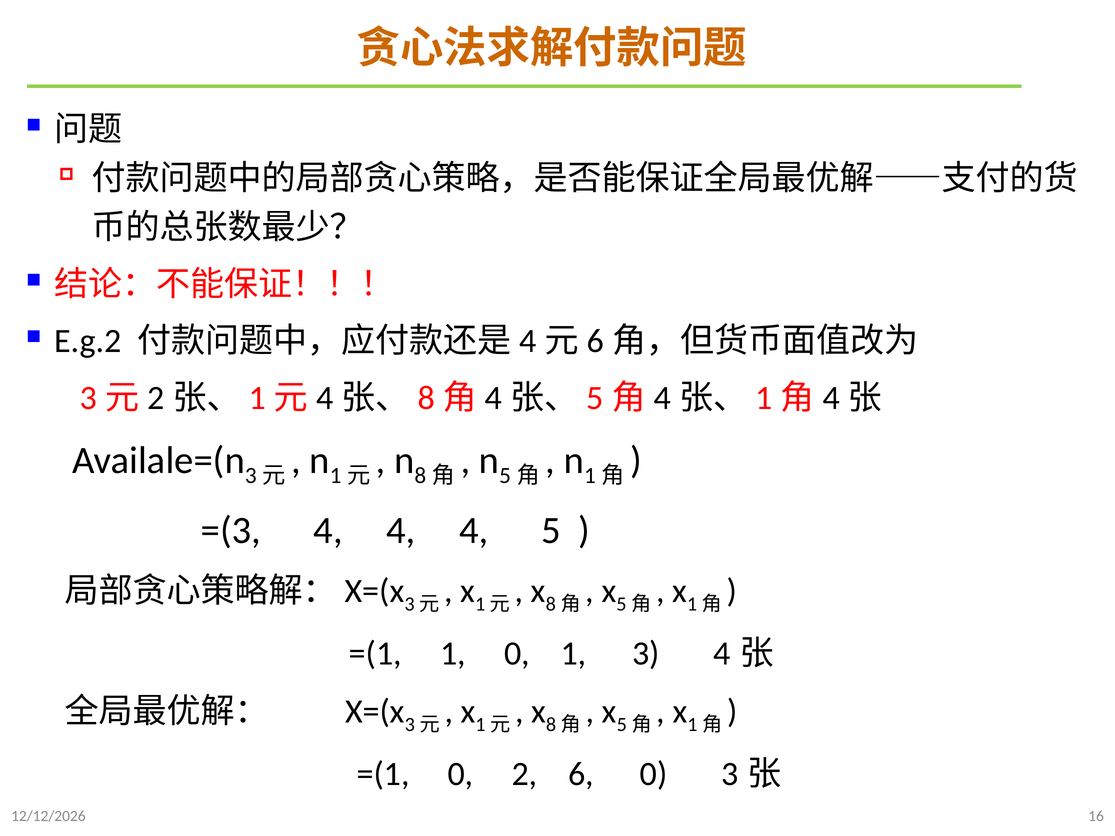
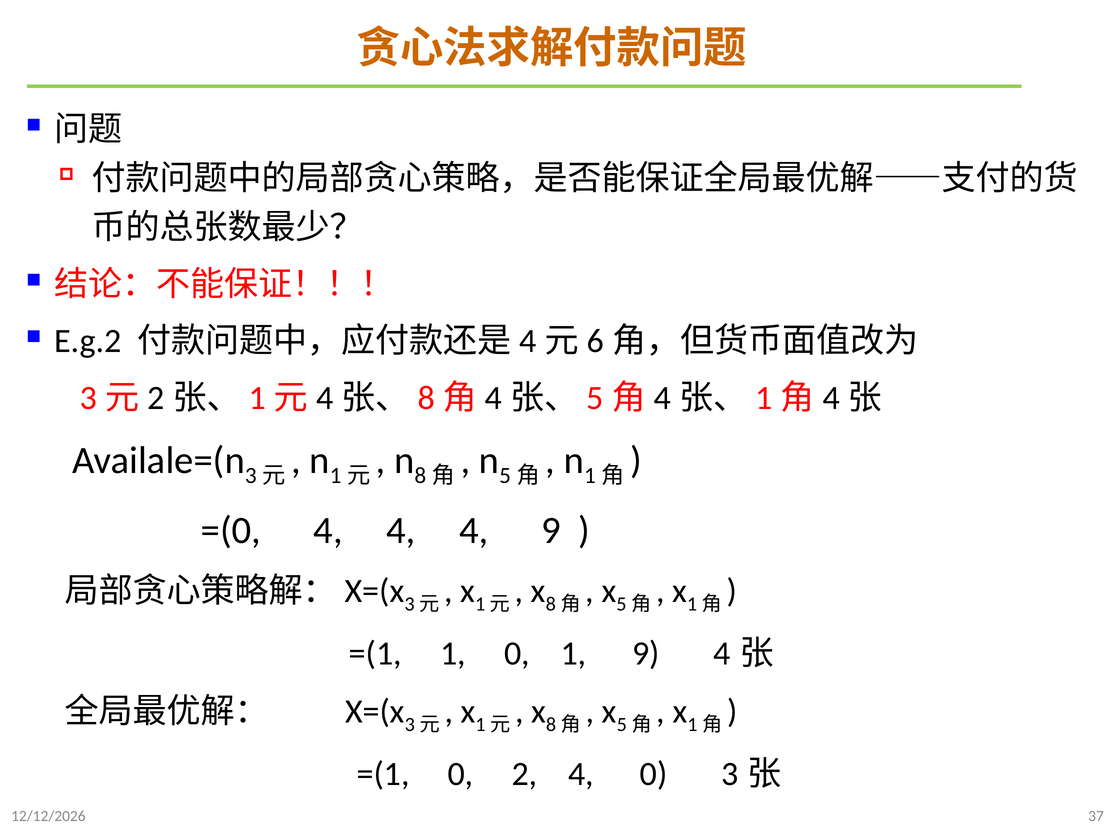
=(3: =(3 -> =(0 (231, 531)
4 5: 5 -> 9 (551, 531)
1 3: 3 -> 9 (646, 654)
2 6: 6 -> 4 (581, 774)
16: 16 -> 37 (1096, 817)
